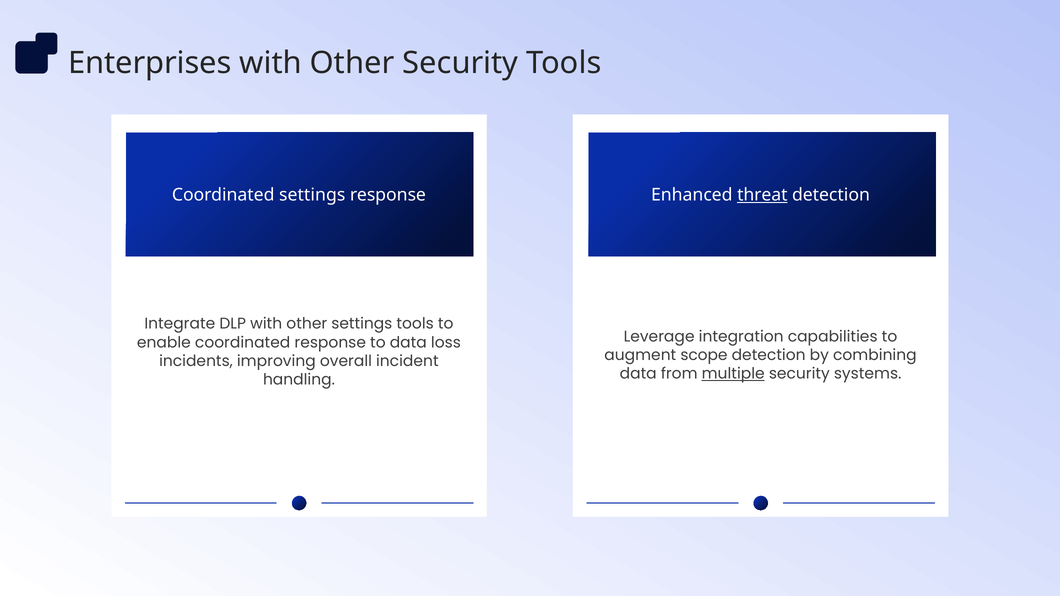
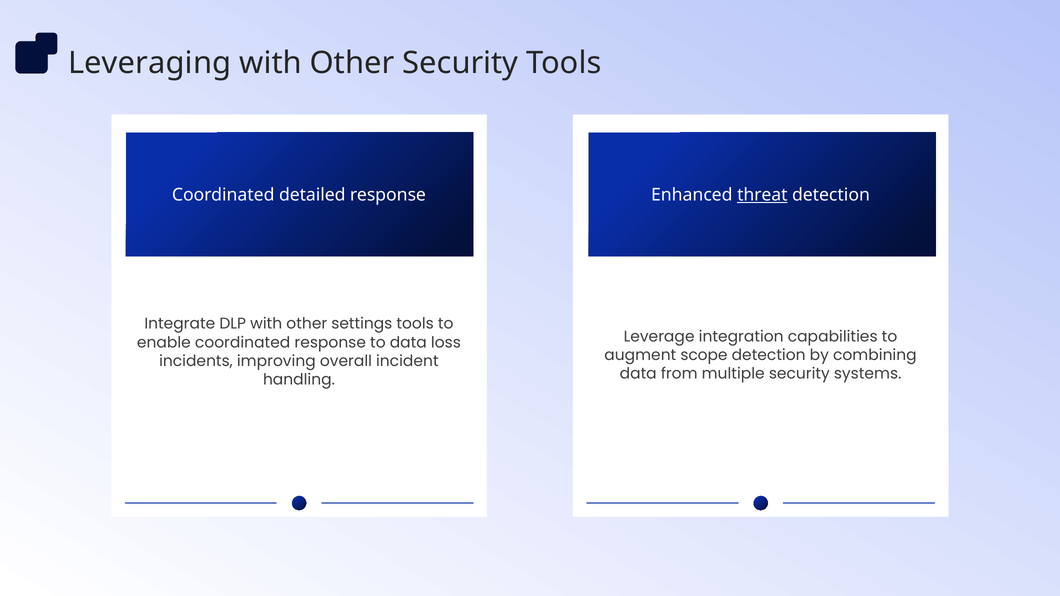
Enterprises: Enterprises -> Leveraging (150, 63)
Coordinated settings: settings -> detailed (312, 195)
multiple underline: present -> none (733, 374)
